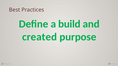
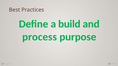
created: created -> process (40, 37)
